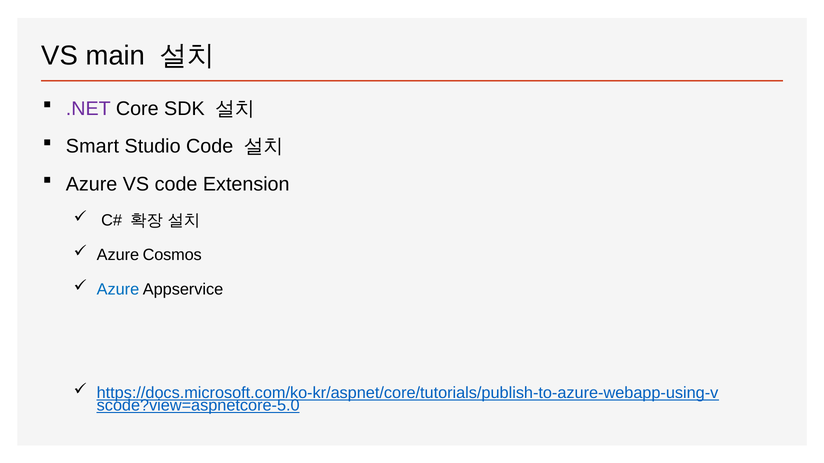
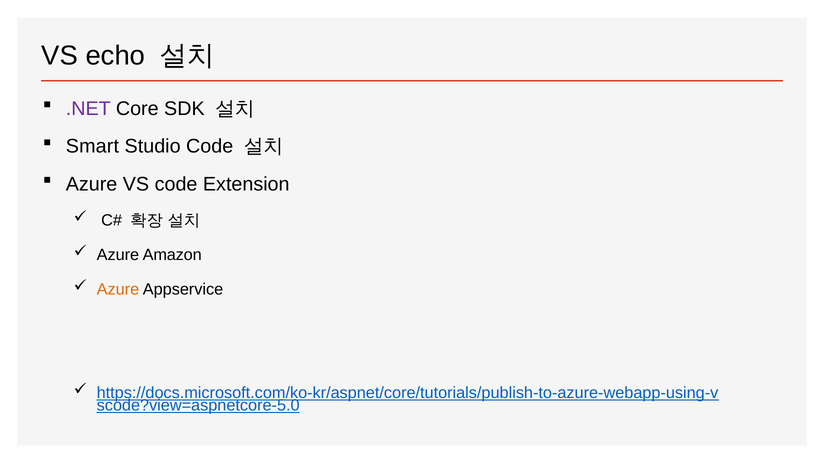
main: main -> echo (115, 56)
Cosmos: Cosmos -> Amazon (172, 255)
Azure colour: blue -> orange (118, 290)
